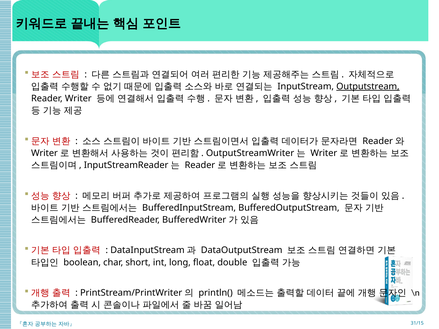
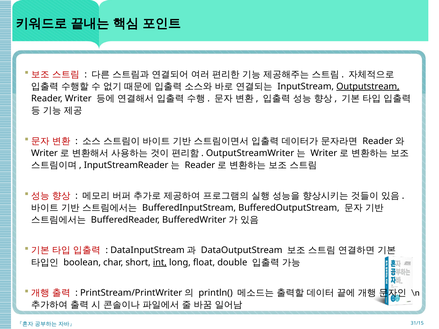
int underline: none -> present (160, 263)
